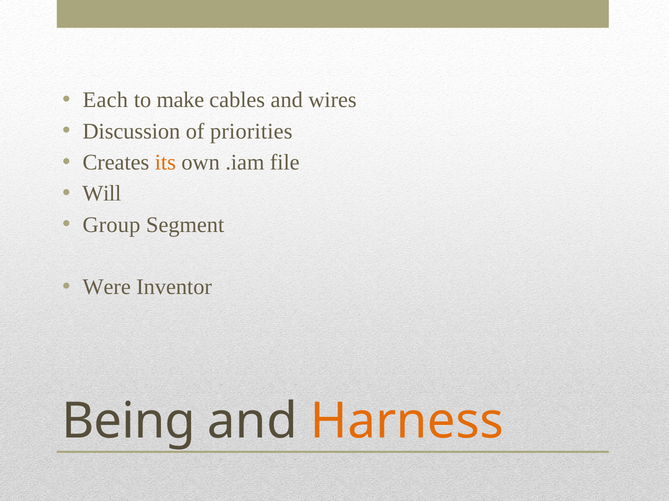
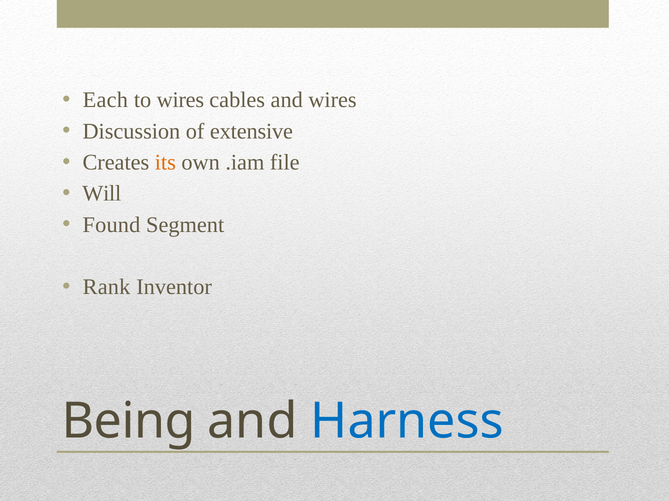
to make: make -> wires (180, 100)
priorities: priorities -> extensive (251, 131)
Group: Group -> Found (111, 225)
Were: Were -> Rank (107, 288)
Harness colour: orange -> blue (407, 422)
